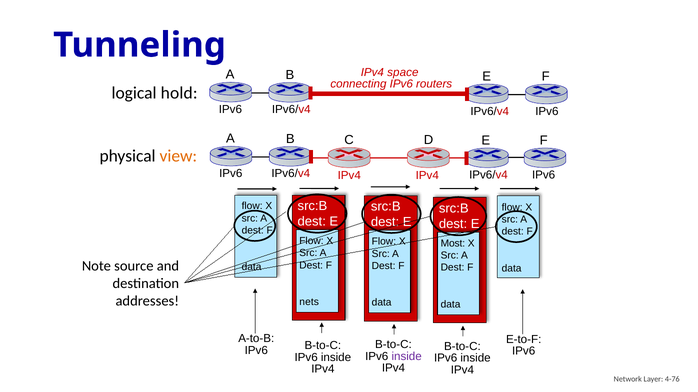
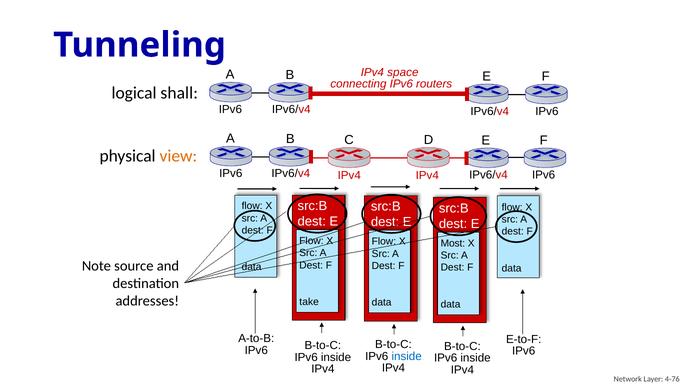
hold: hold -> shall (179, 93)
nets: nets -> take (309, 302)
inside colour: purple -> blue (407, 357)
